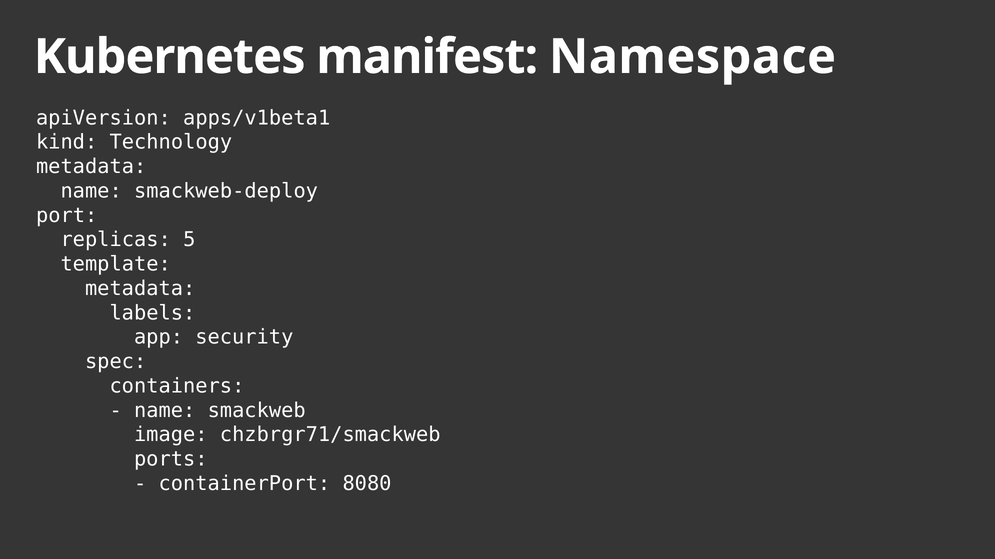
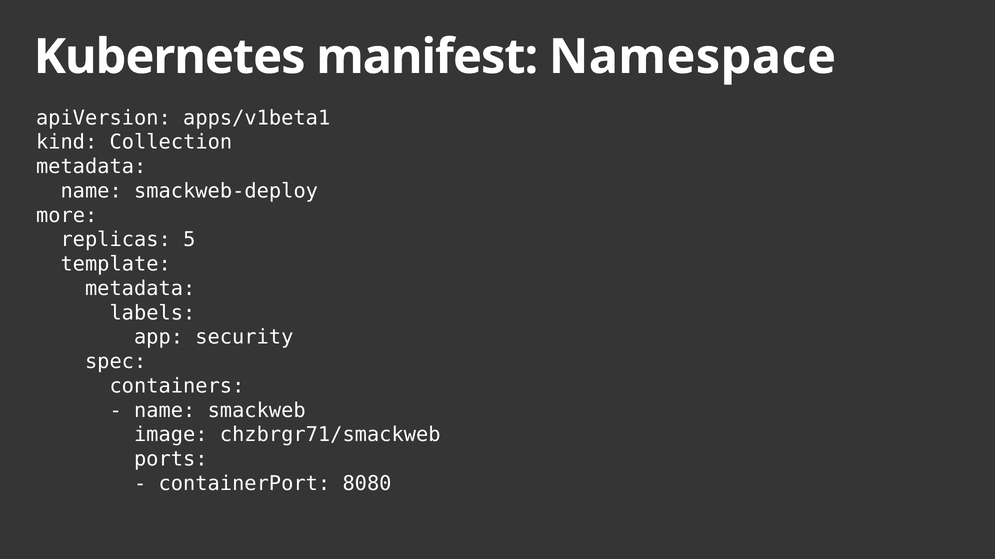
Technology: Technology -> Collection (171, 142)
port: port -> more (67, 216)
